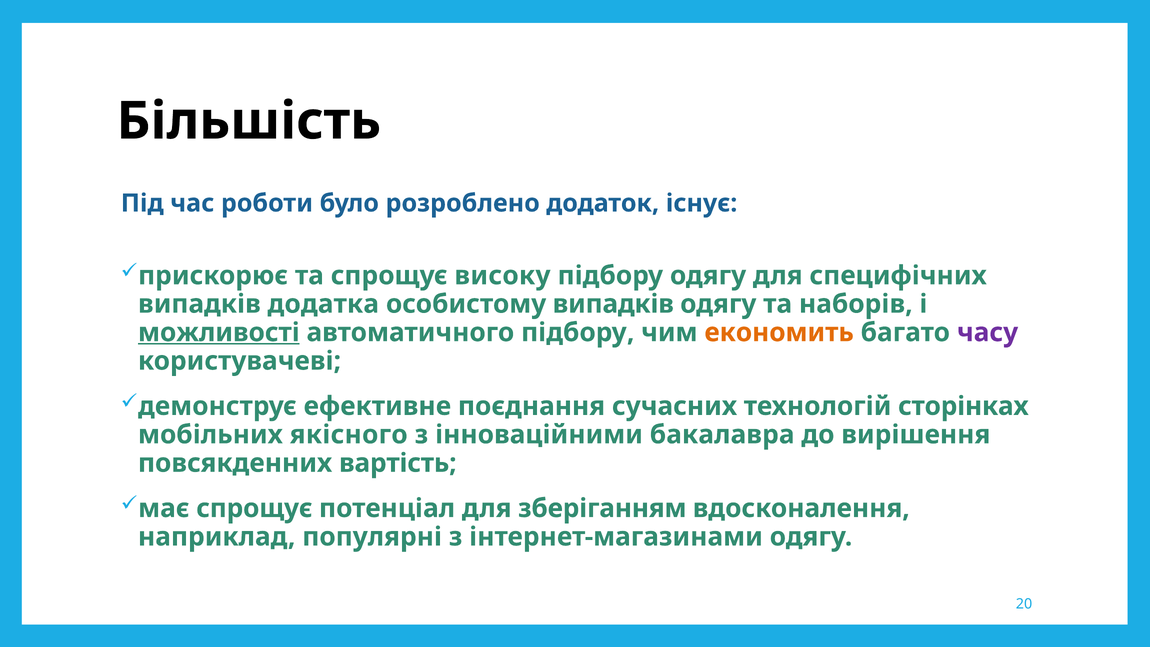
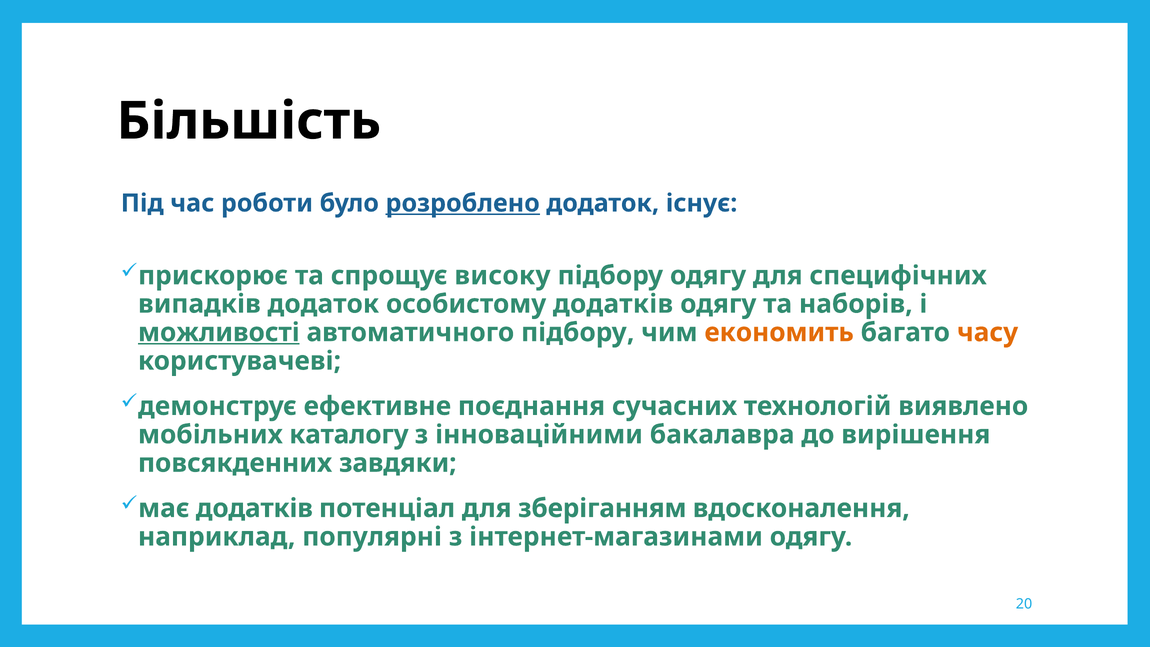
розроблено underline: none -> present (463, 203)
випадків додатка: додатка -> додаток (323, 304)
особистому випадків: випадків -> додатків (613, 304)
часу colour: purple -> orange (988, 332)
сторінках: сторінках -> виявлено (963, 406)
якісного: якісного -> каталогу (349, 435)
вартість: вартість -> завдяки (398, 463)
має спрощує: спрощує -> додатків (254, 508)
